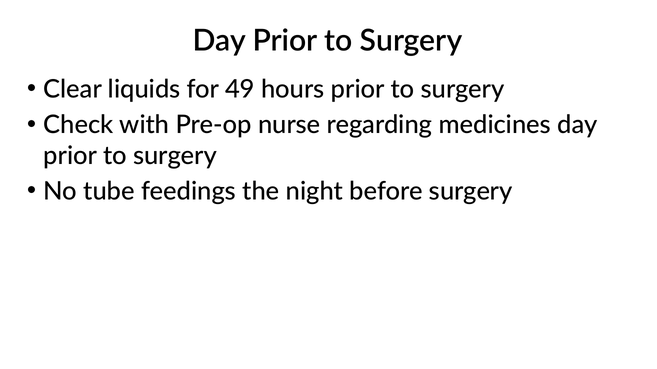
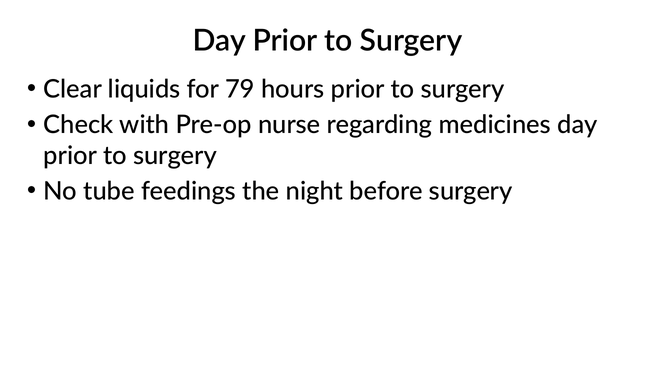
49: 49 -> 79 (240, 89)
